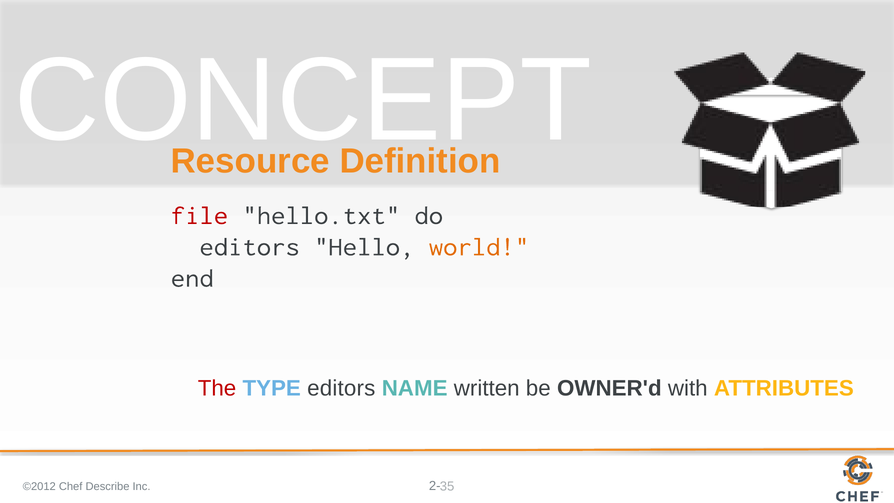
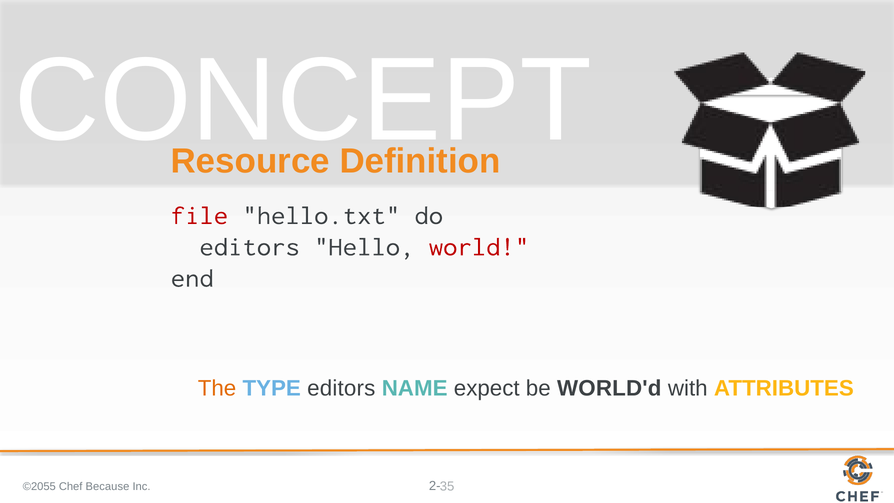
world colour: orange -> red (479, 247)
The colour: red -> orange (217, 388)
written: written -> expect (487, 388)
OWNER'd: OWNER'd -> WORLD'd (609, 388)
©2012: ©2012 -> ©2055 (39, 487)
Describe: Describe -> Because (107, 487)
